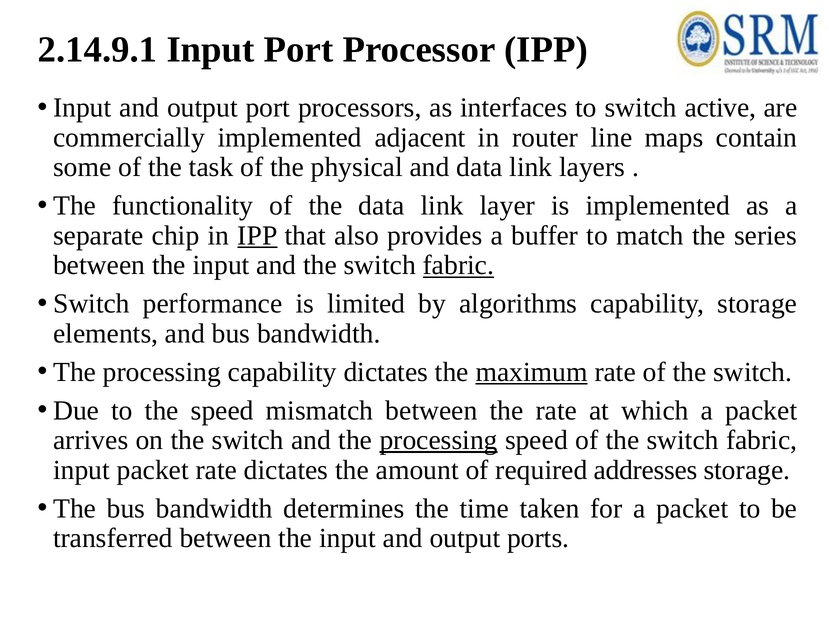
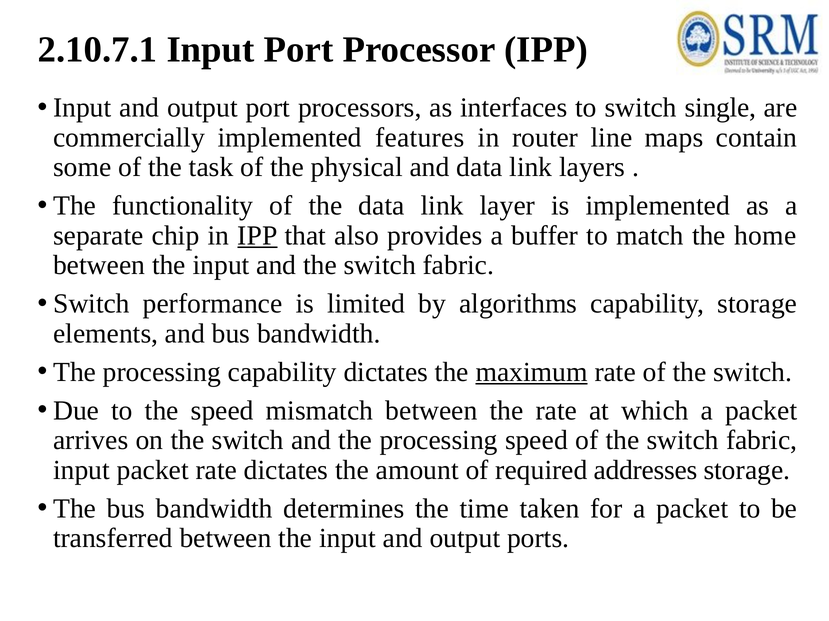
2.14.9.1: 2.14.9.1 -> 2.10.7.1 (98, 49)
active: active -> single (720, 108)
adjacent: adjacent -> features (420, 138)
series: series -> home (765, 236)
fabric underline: present -> none (458, 266)
processing underline: present -> none (439, 441)
